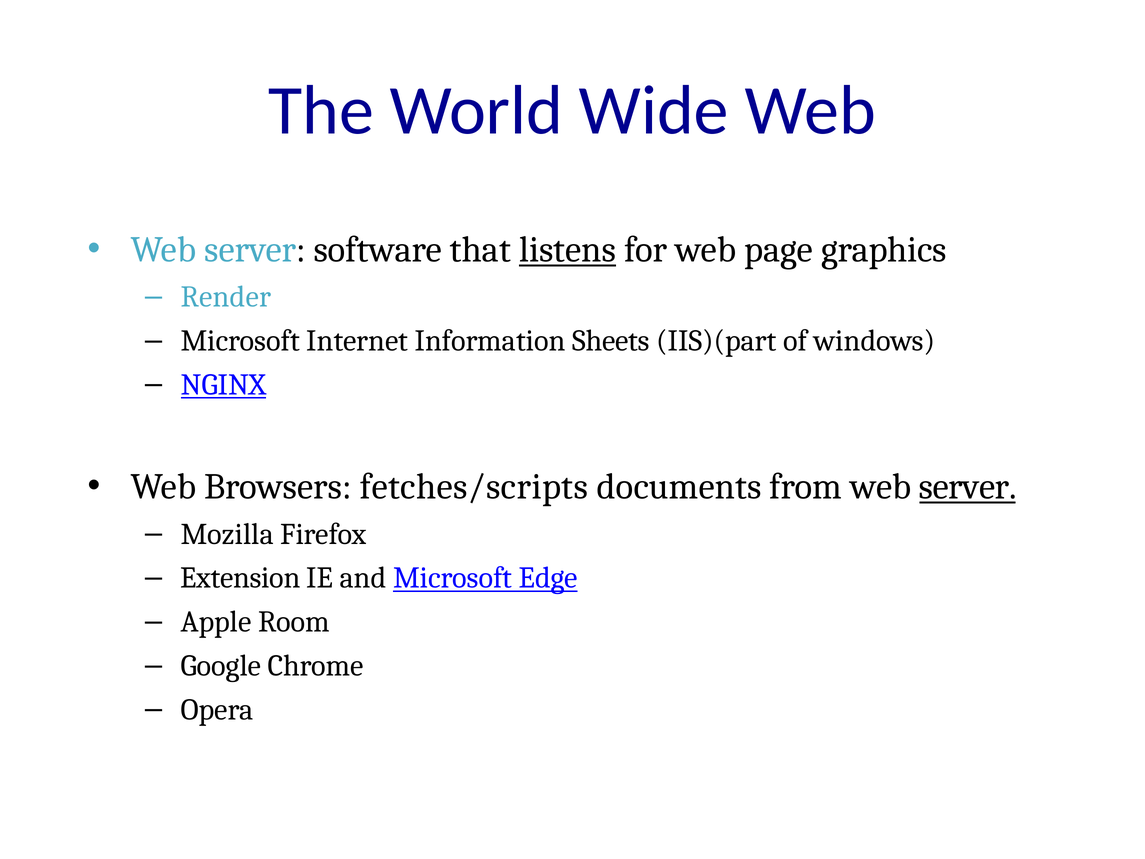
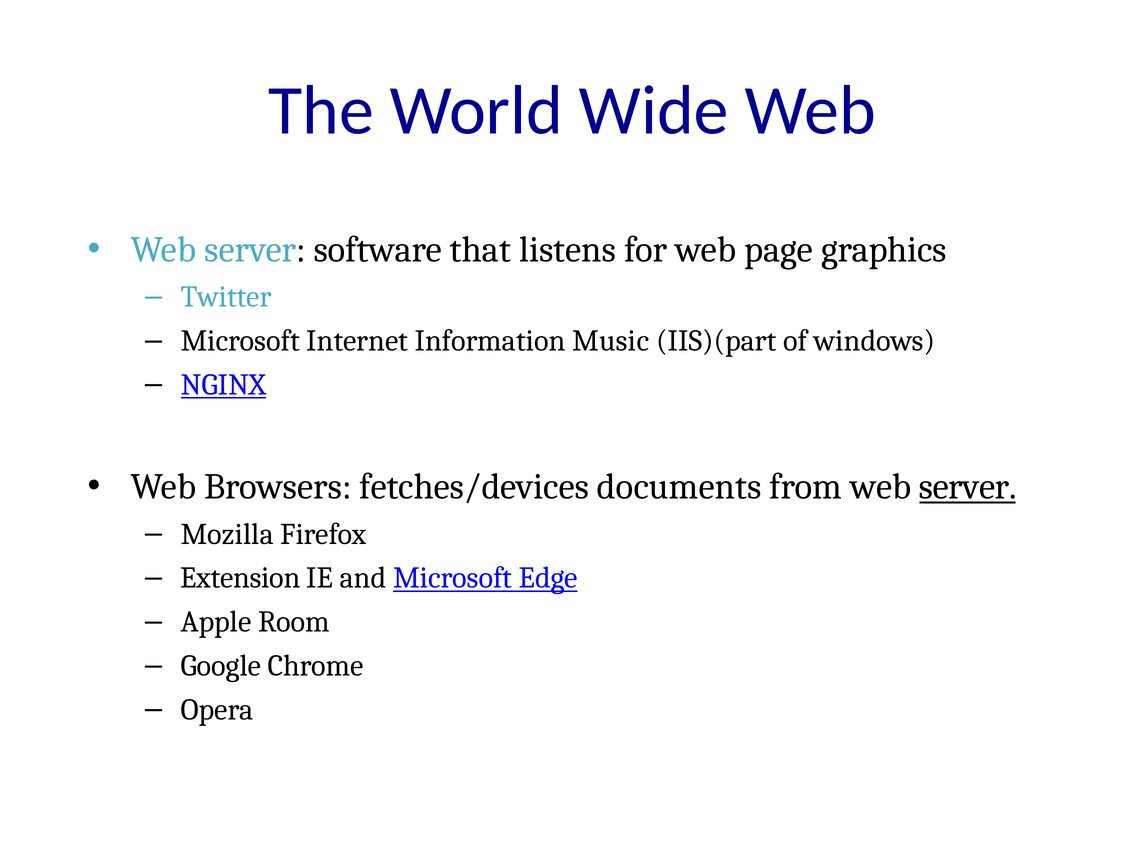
listens underline: present -> none (568, 250)
Render: Render -> Twitter (226, 297)
Sheets: Sheets -> Music (611, 341)
fetches/scripts: fetches/scripts -> fetches/devices (474, 487)
